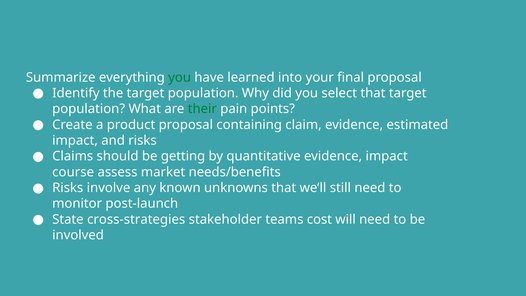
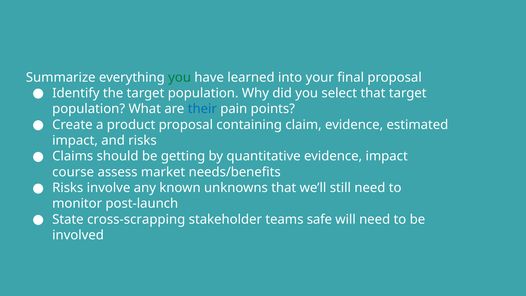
their colour: green -> blue (202, 109)
cross-strategies: cross-strategies -> cross-scrapping (136, 219)
cost: cost -> safe (319, 219)
